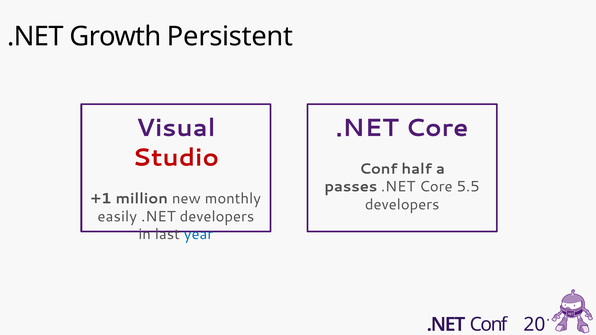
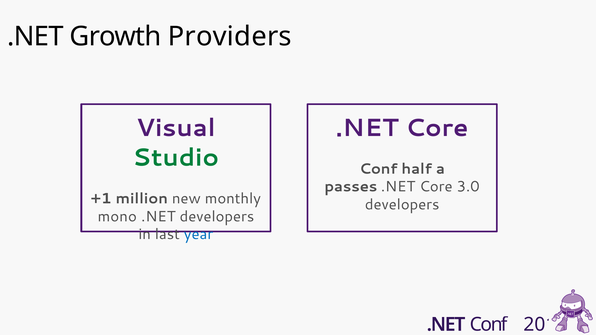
Persistent: Persistent -> Providers (230, 37)
Studio colour: red -> green (176, 158)
5.5: 5.5 -> 3.0 (468, 187)
easily: easily -> mono (117, 217)
